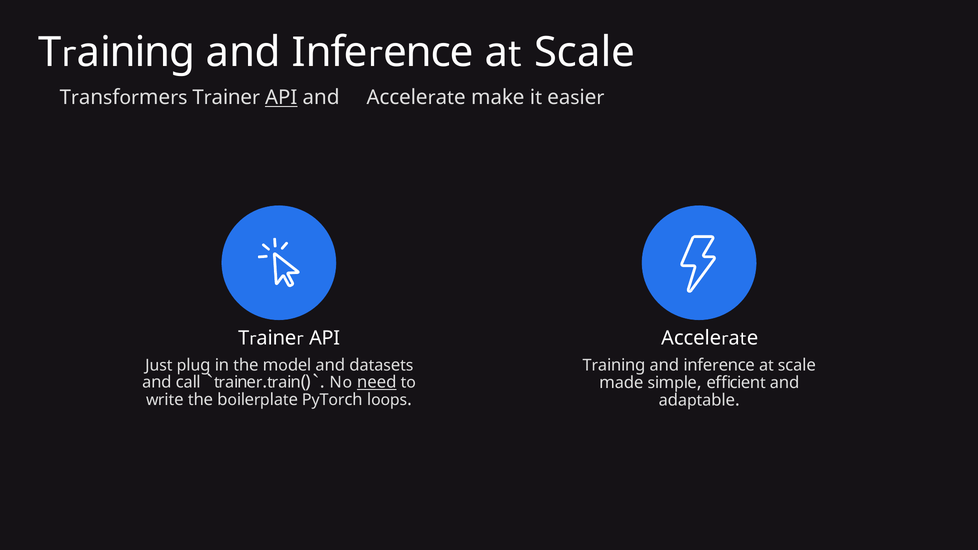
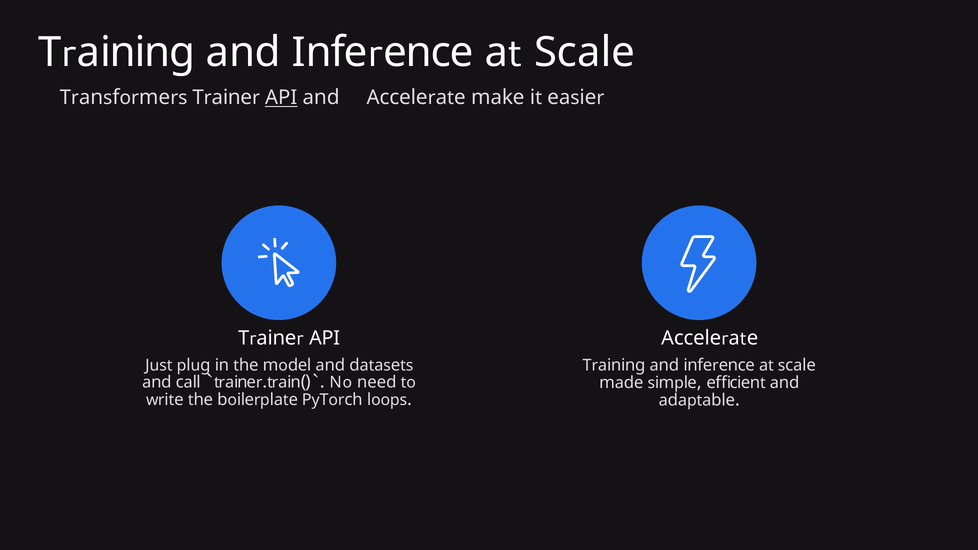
need underline: present -> none (377, 382)
